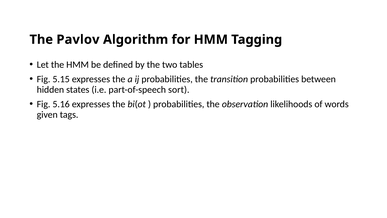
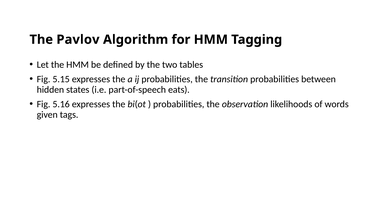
sort: sort -> eats (179, 89)
